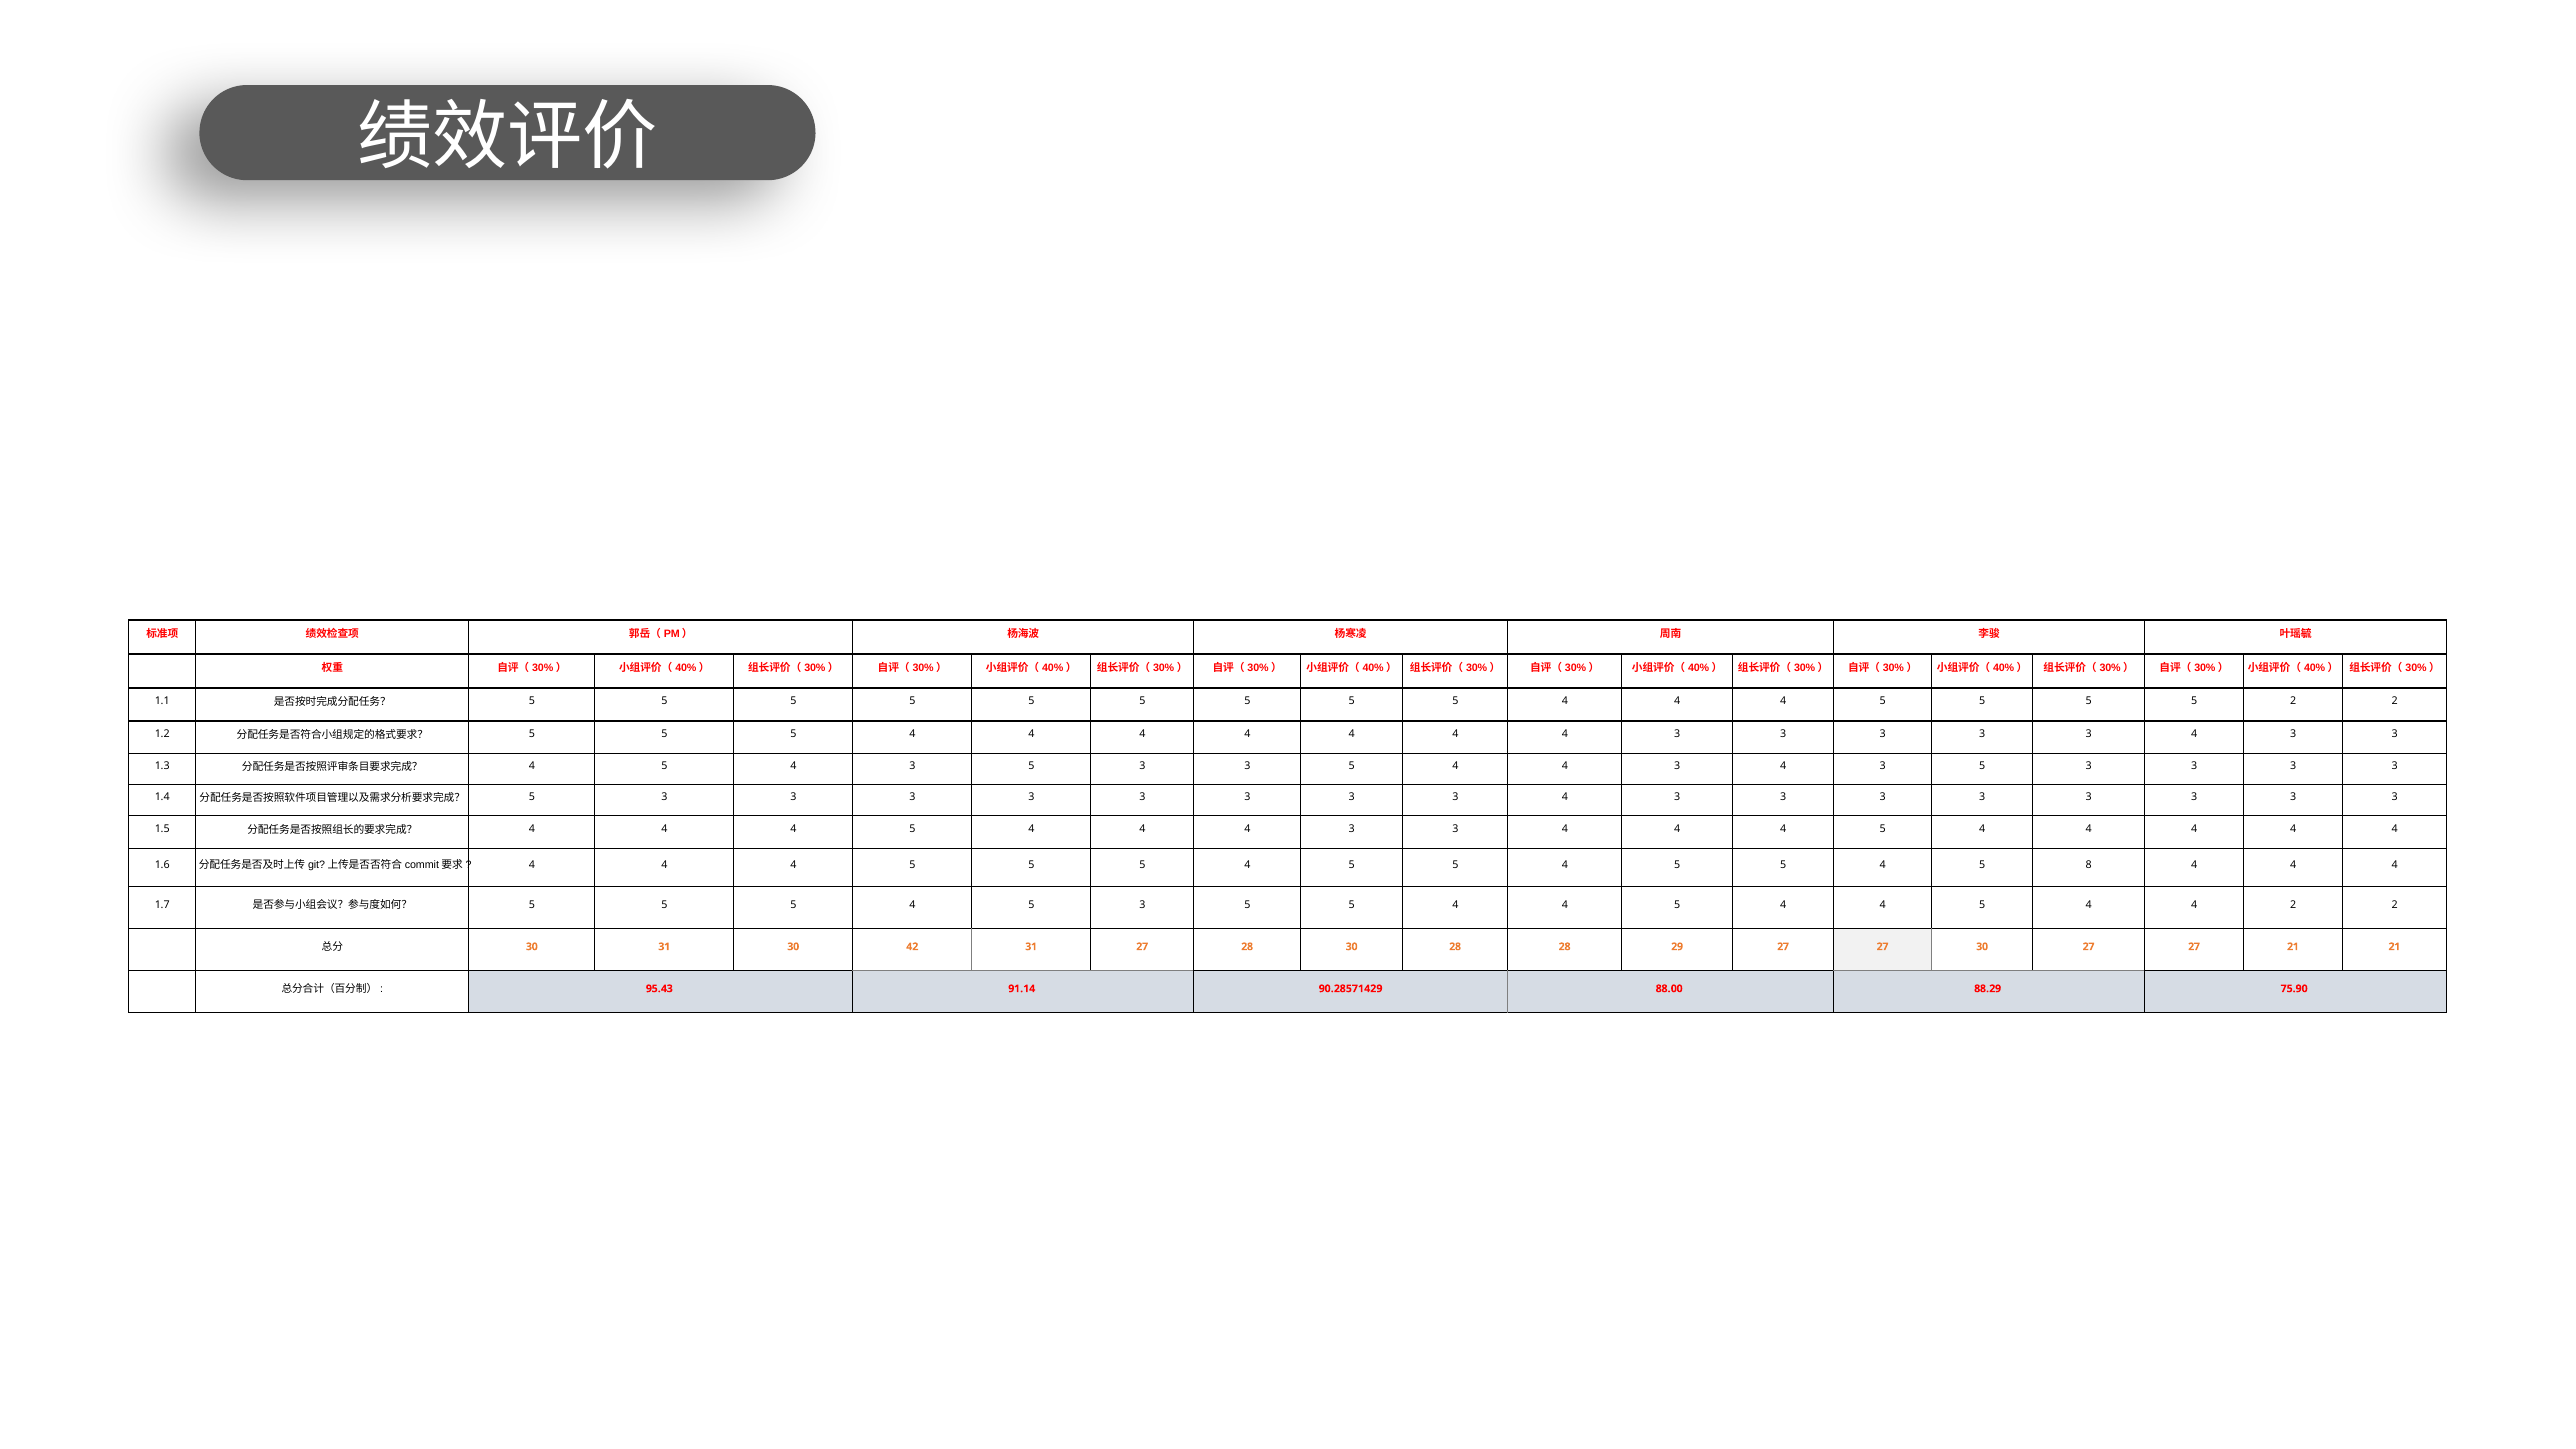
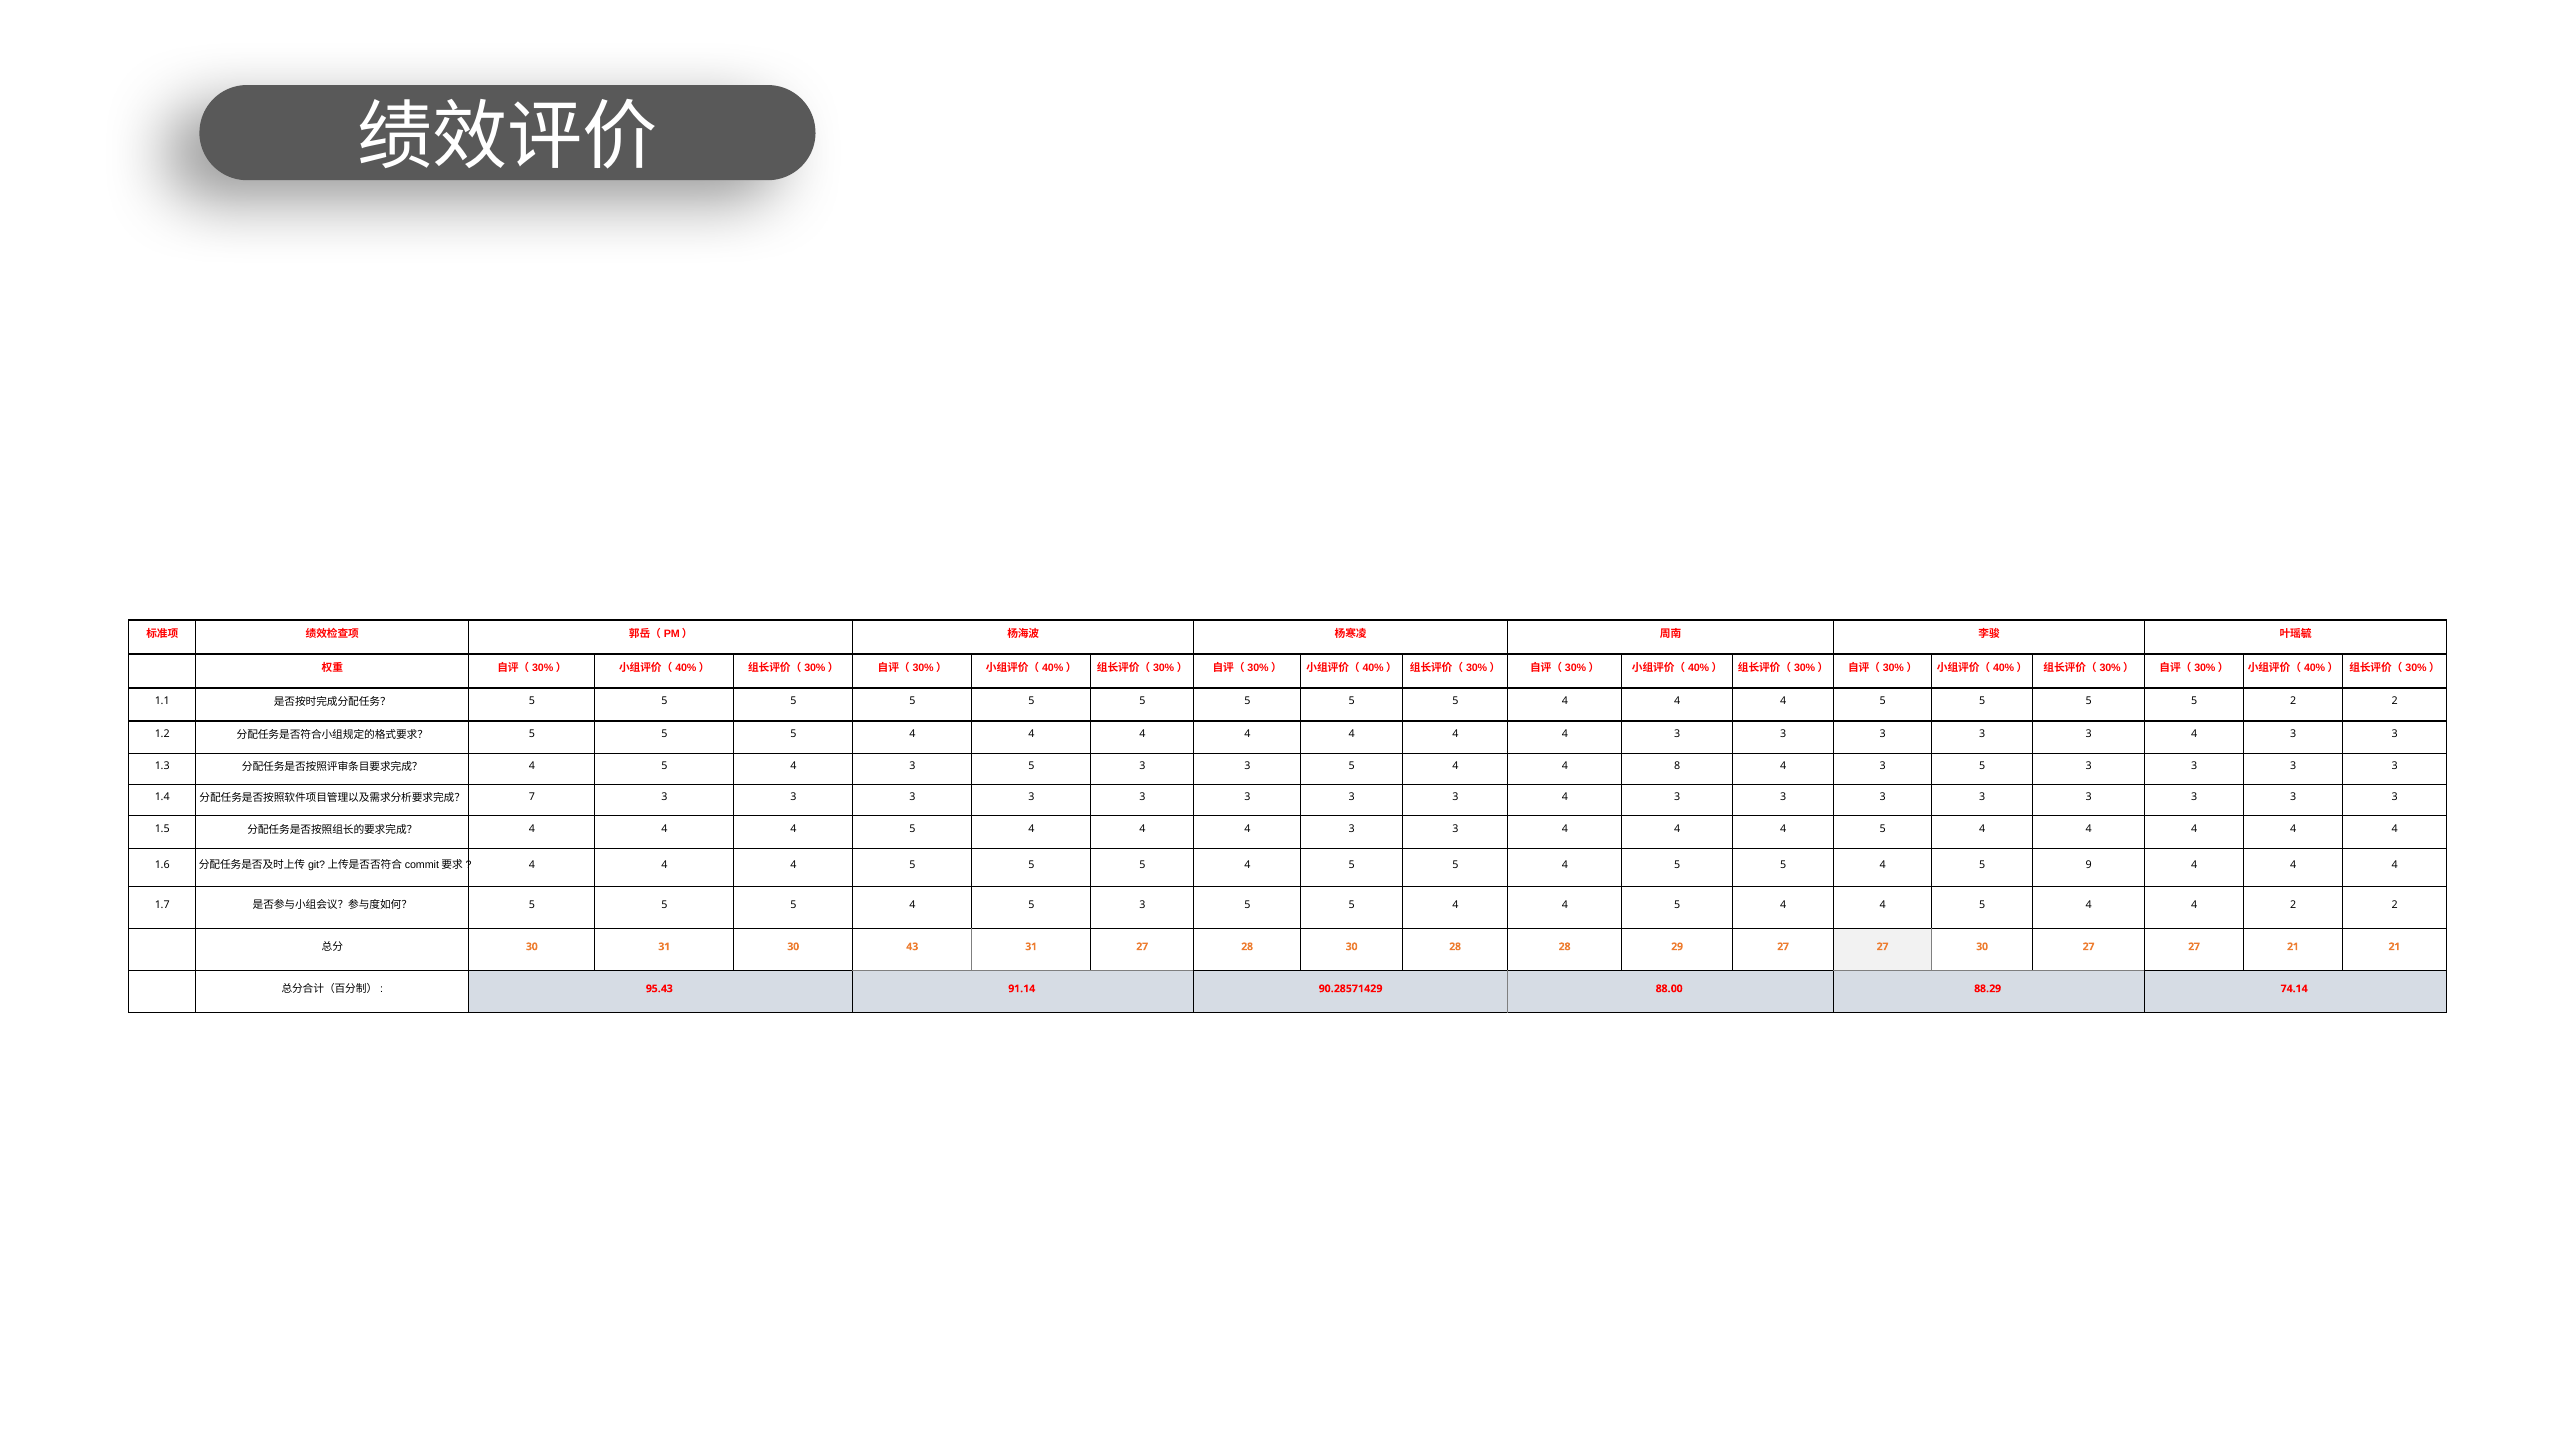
5 4 4 3: 3 -> 8 (1677, 766)
5: 5 -> 7 (532, 797)
8: 8 -> 9 (2089, 865)
42: 42 -> 43 (912, 947)
75.90: 75.90 -> 74.14 (2294, 989)
